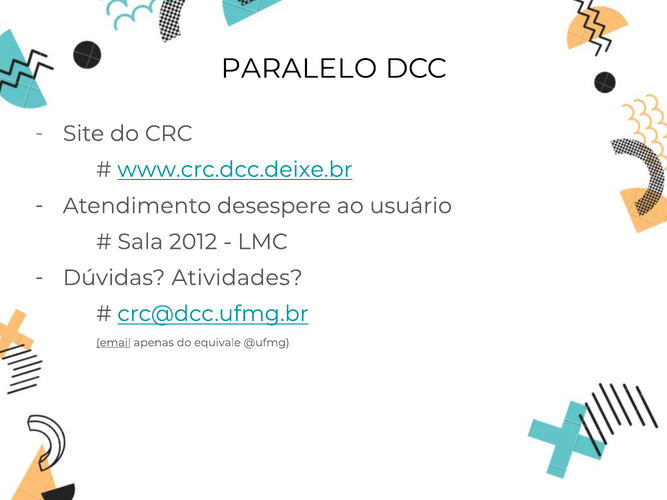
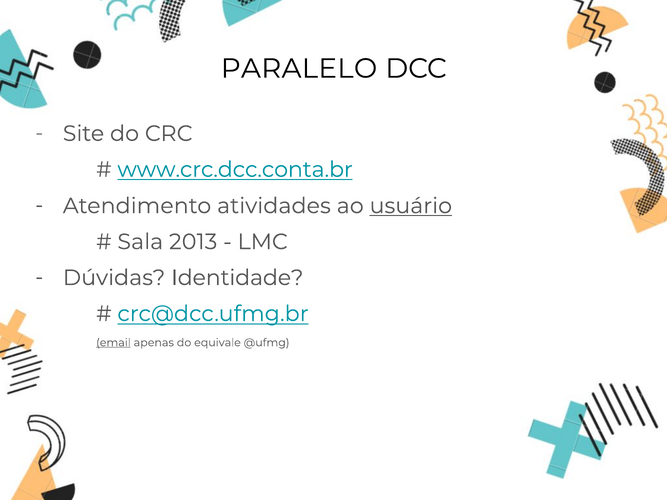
www.crc.dcc.deixe.br: www.crc.dcc.deixe.br -> www.crc.dcc.conta.br (235, 170)
desespere: desespere -> atividades (274, 206)
usuário underline: none -> present (411, 206)
2012: 2012 -> 2013 (193, 242)
Atividades: Atividades -> Identidade (237, 278)
